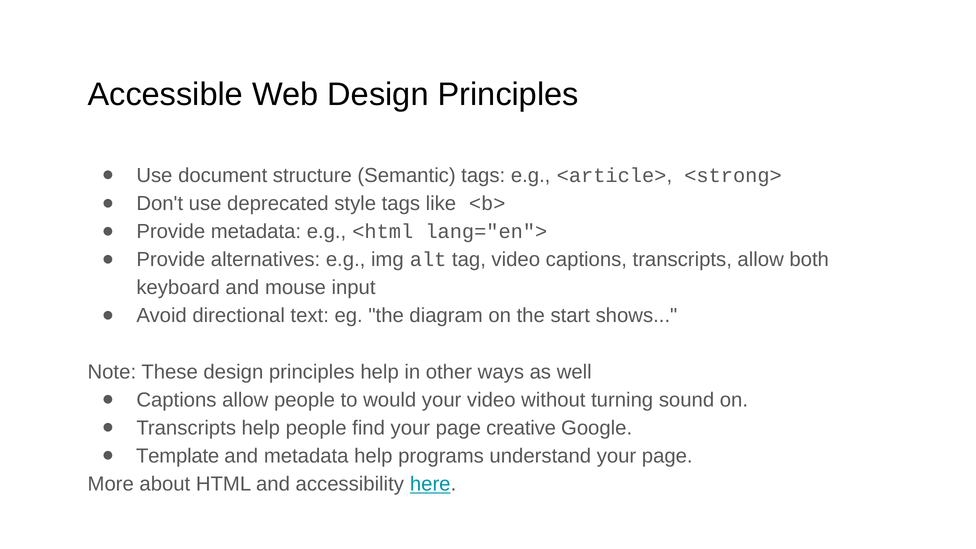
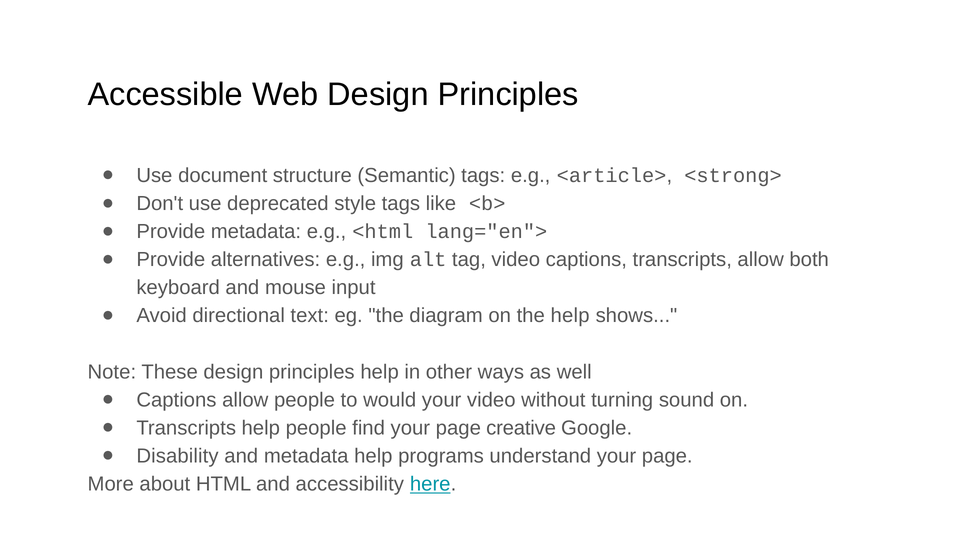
the start: start -> help (570, 316)
Template: Template -> Disability (178, 456)
